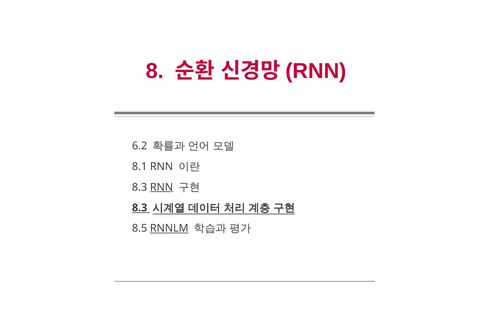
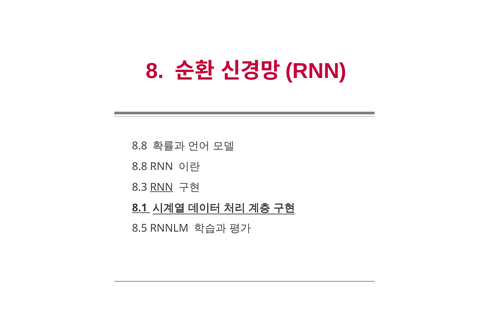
6.2: 6.2 -> 8.8 (140, 146)
8.1: 8.1 -> 8.8 (140, 166)
8.3: 8.3 -> 8.1 (140, 208)
RNNLM underline: present -> none (169, 228)
